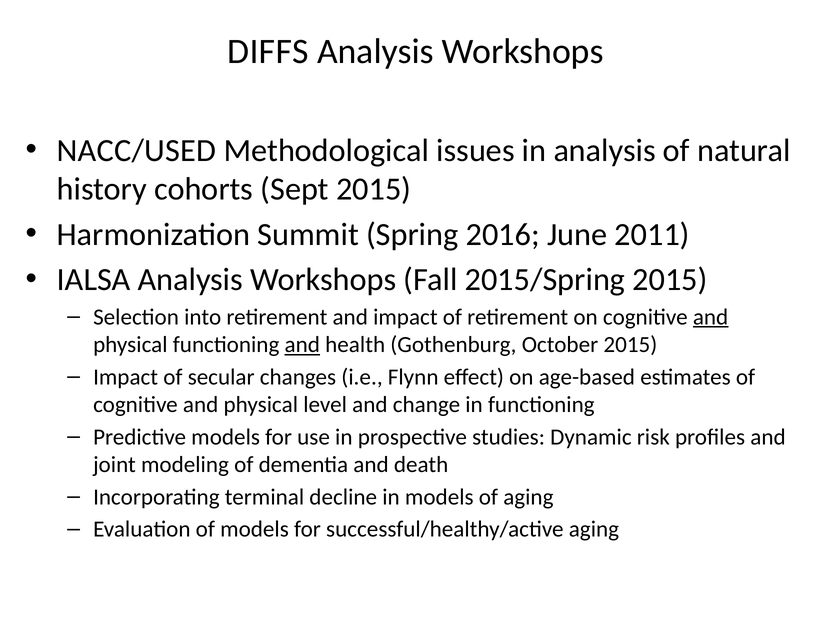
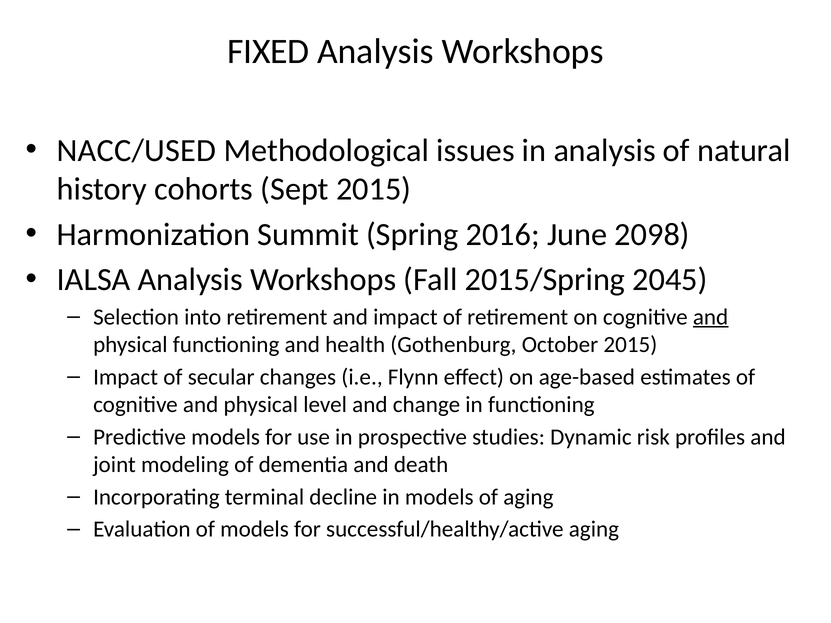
DIFFS: DIFFS -> FIXED (268, 51)
2011: 2011 -> 2098 (652, 235)
2015/Spring 2015: 2015 -> 2045 (670, 280)
and underline: present -> none (302, 345)
